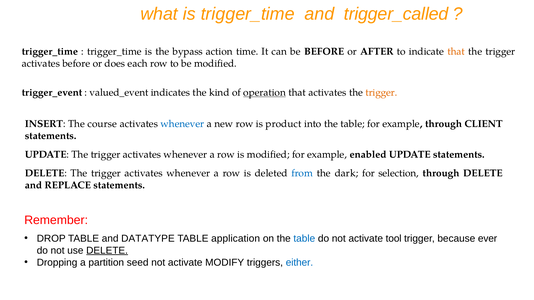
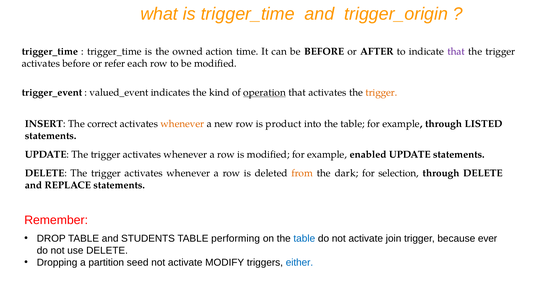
trigger_called: trigger_called -> trigger_origin (396, 14)
bypass: bypass -> owned (188, 52)
that colour: orange -> purple (456, 52)
does: does -> refer (115, 64)
course: course -> correct (102, 124)
whenever colour: blue -> orange (182, 124)
CLIENT: CLIENT -> LISTED (484, 124)
from colour: blue -> orange (302, 174)
DATATYPE: DATATYPE -> STUDENTS (148, 239)
application: application -> performing (236, 239)
tool: tool -> join (394, 239)
DELETE underline: present -> none (107, 251)
